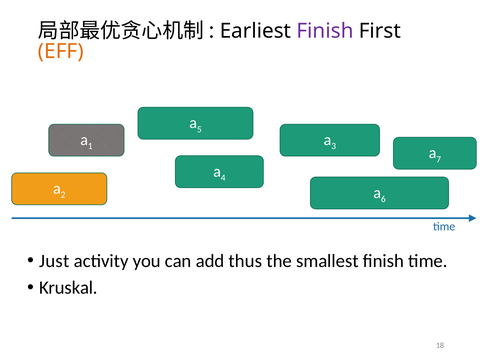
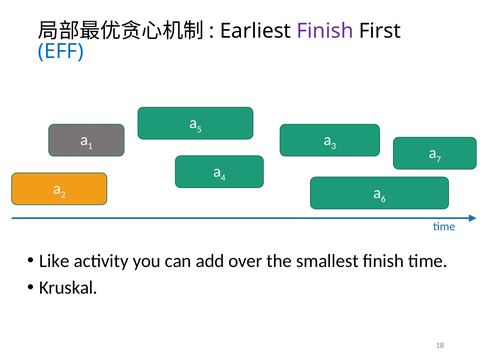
EFF colour: orange -> blue (61, 51)
Just: Just -> Like (54, 260)
thus: thus -> over (245, 260)
